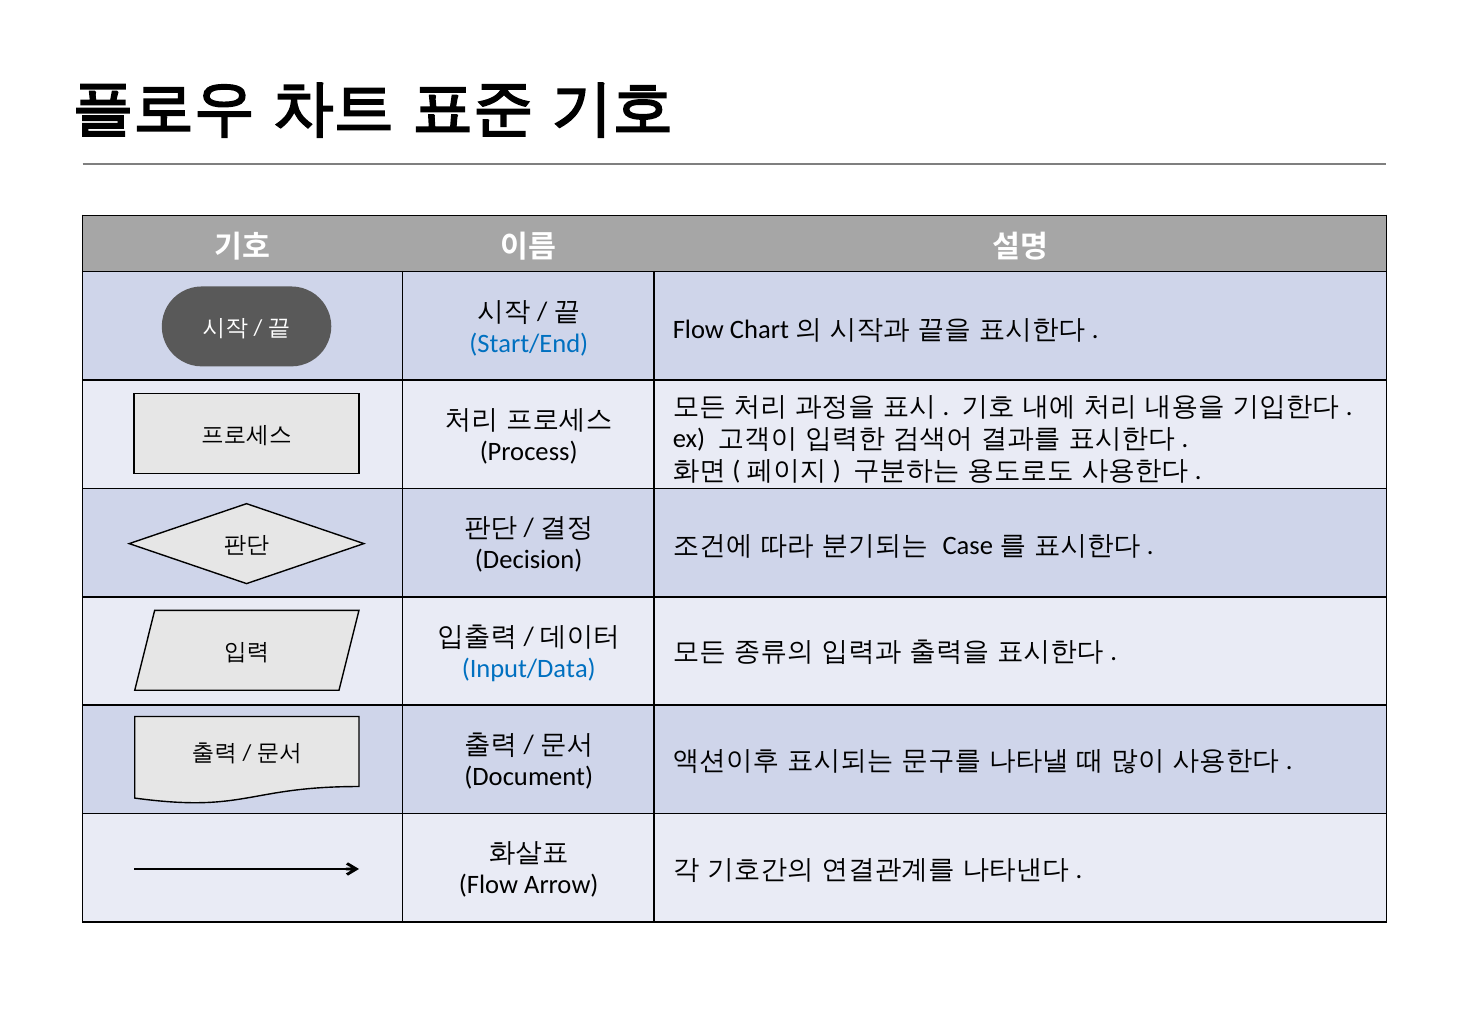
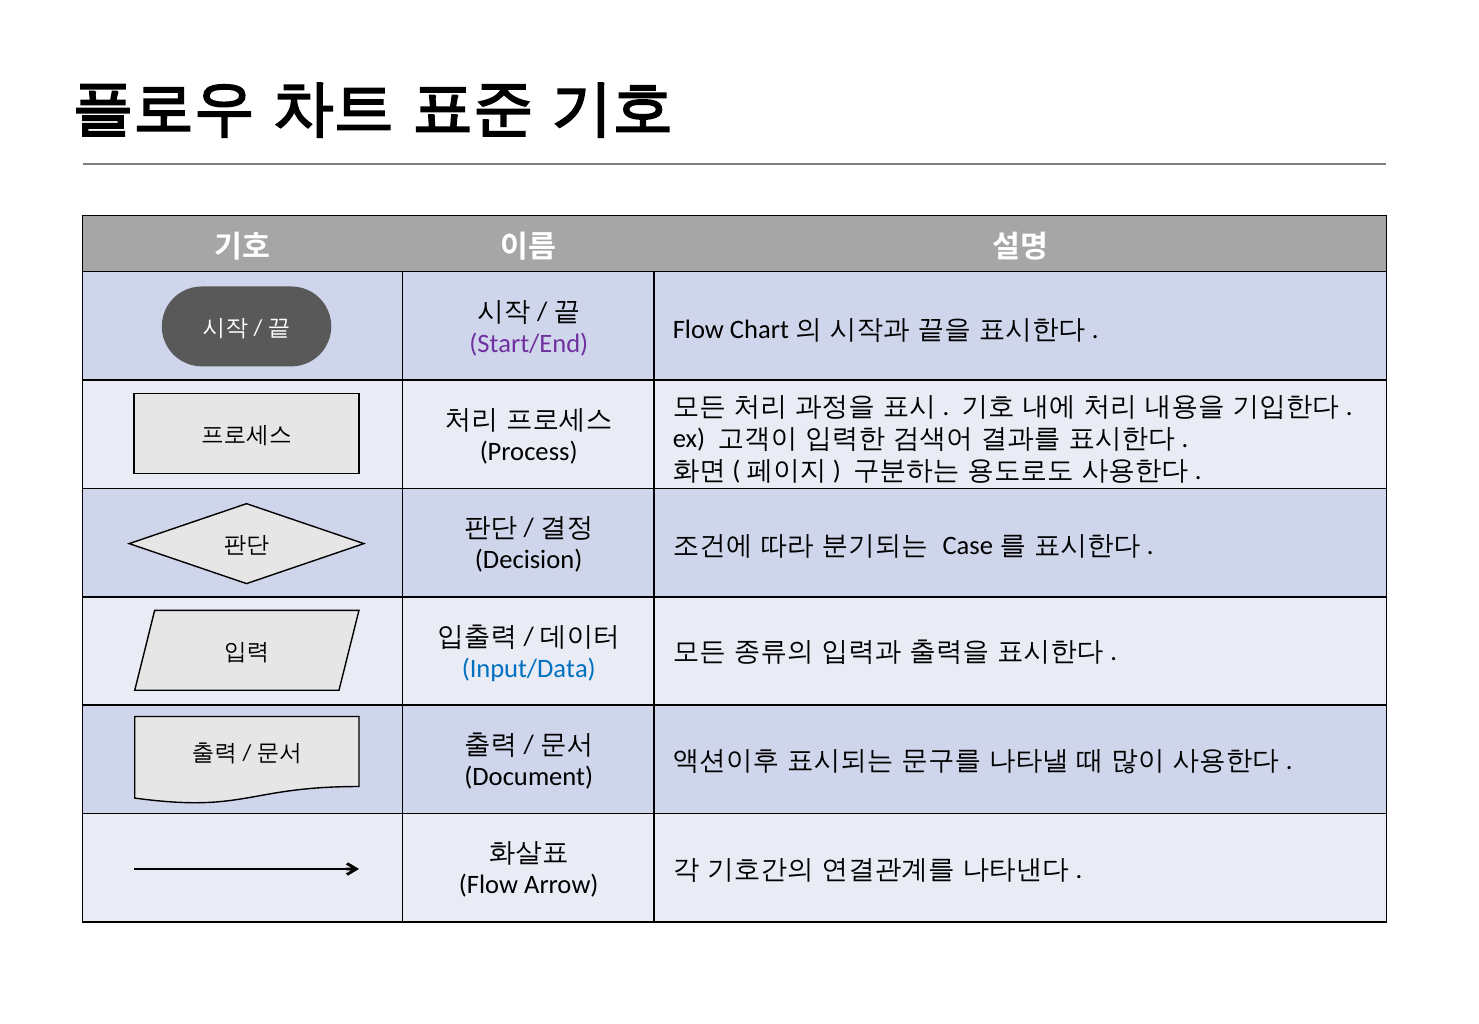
Start/End colour: blue -> purple (529, 344)
